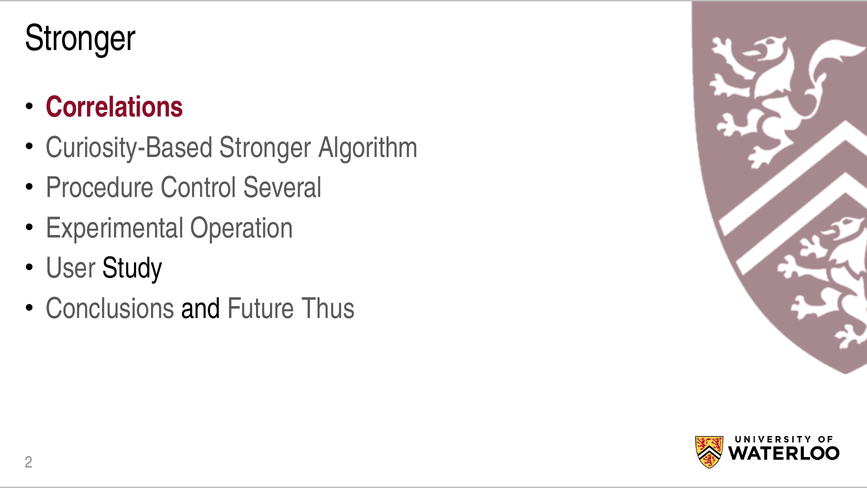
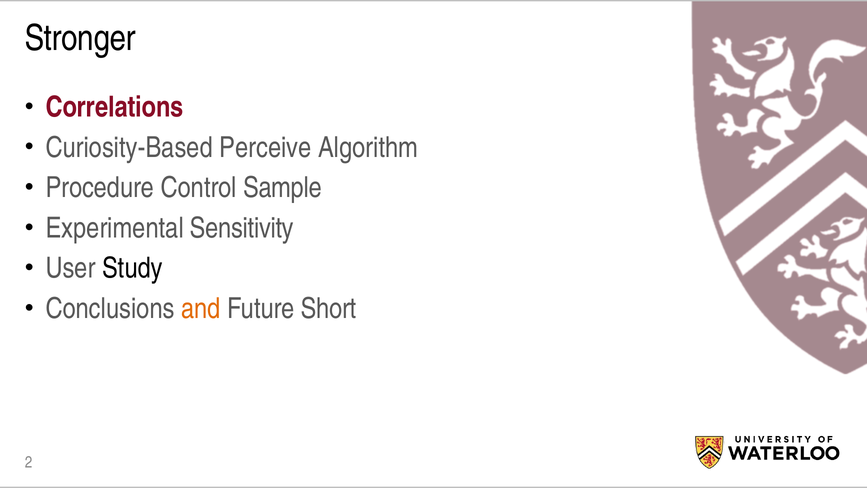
Curiosity-Based Stronger: Stronger -> Perceive (265, 147)
Several: Several -> Sample (282, 188)
Operation: Operation -> Sensitivity (242, 228)
and colour: black -> orange (201, 308)
Thus: Thus -> Short (329, 308)
